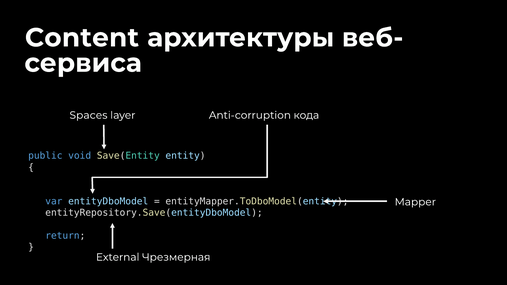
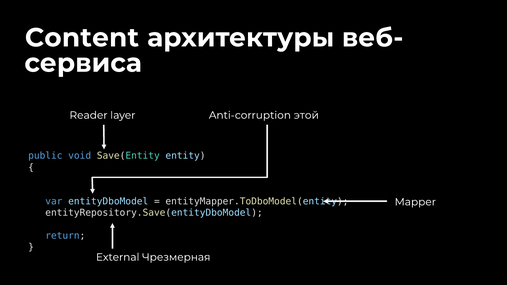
Spaces: Spaces -> Reader (89, 115)
кода: кода -> этой (306, 115)
